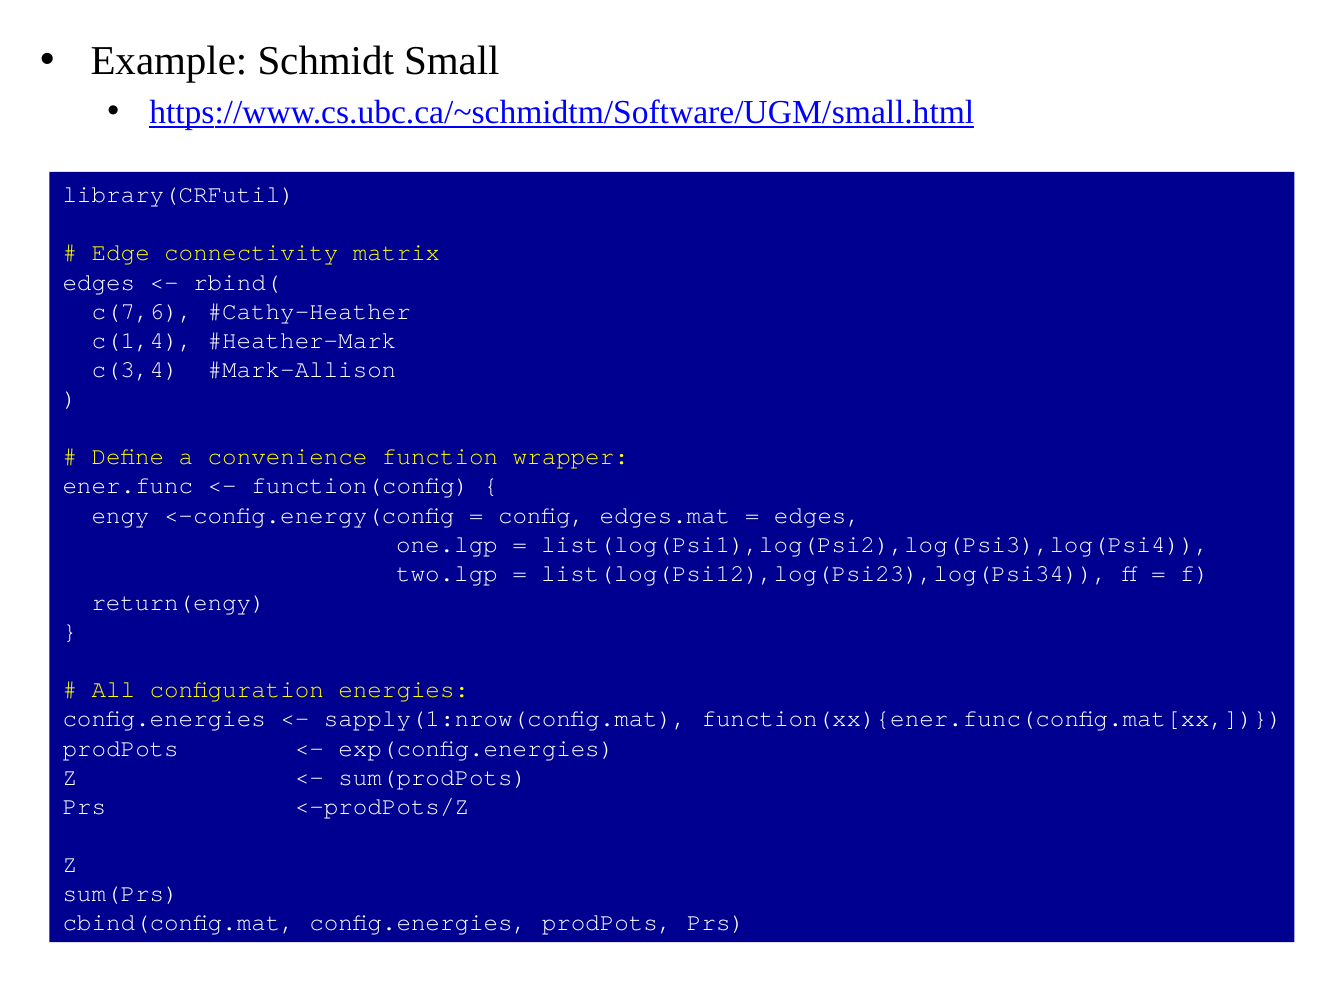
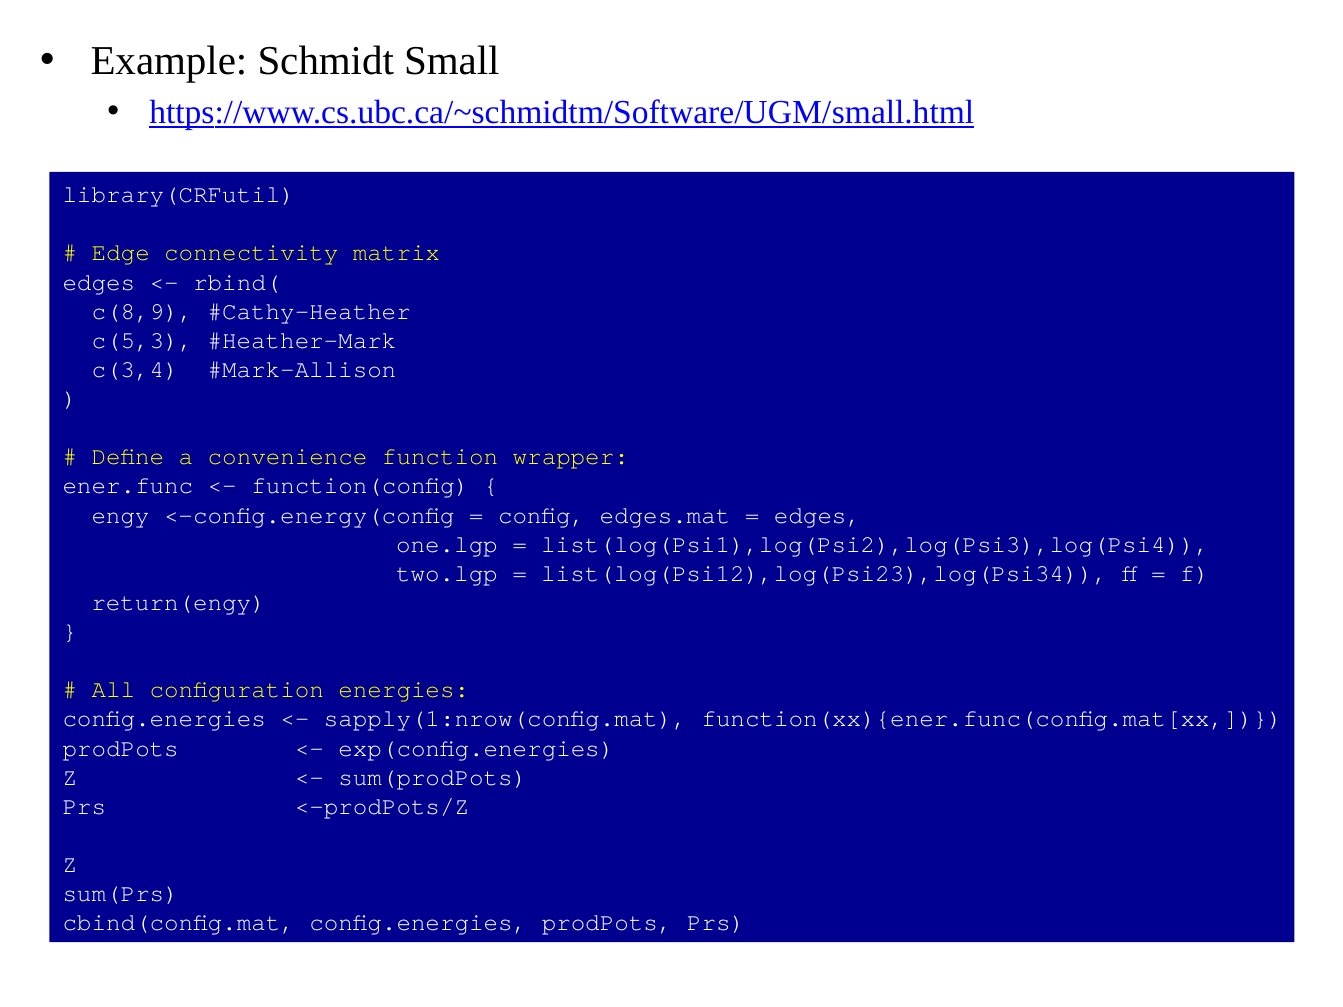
c(7,6: c(7,6 -> c(8,9 (142, 311)
c(1,4: c(1,4 -> c(5,3 (142, 340)
